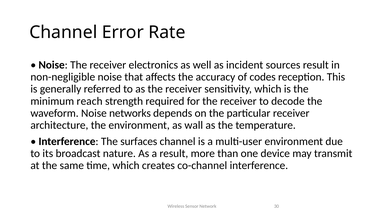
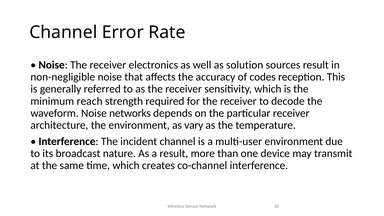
incident: incident -> solution (245, 65)
wall: wall -> vary (194, 125)
surfaces: surfaces -> incident (139, 141)
